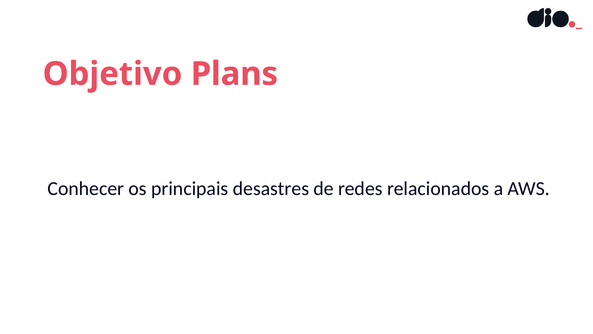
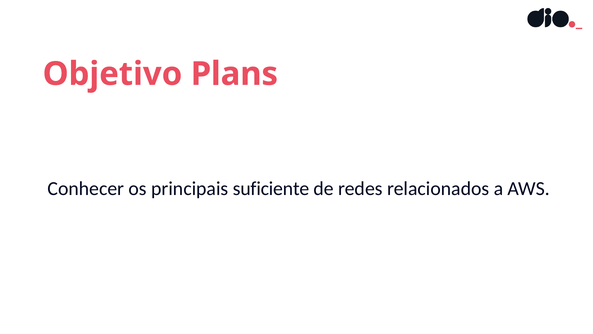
desastres: desastres -> suficiente (271, 188)
